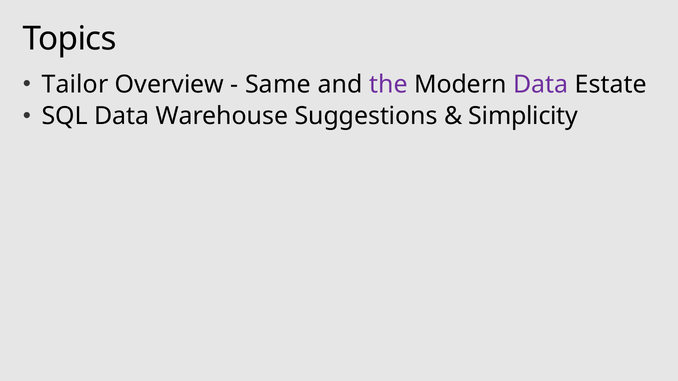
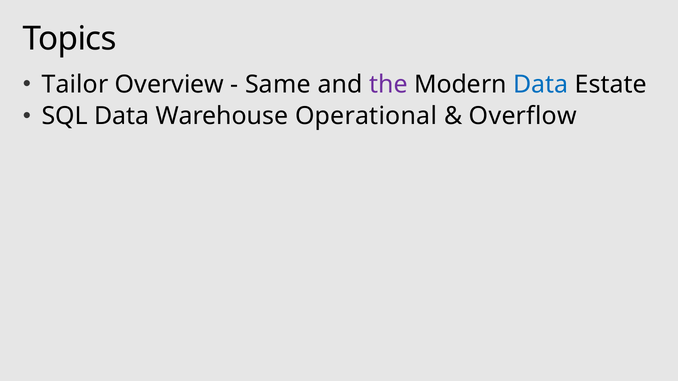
Data colour: purple -> blue (541, 84)
Suggestions: Suggestions -> Operational (366, 116)
Simplicity: Simplicity -> Overflow (523, 116)
